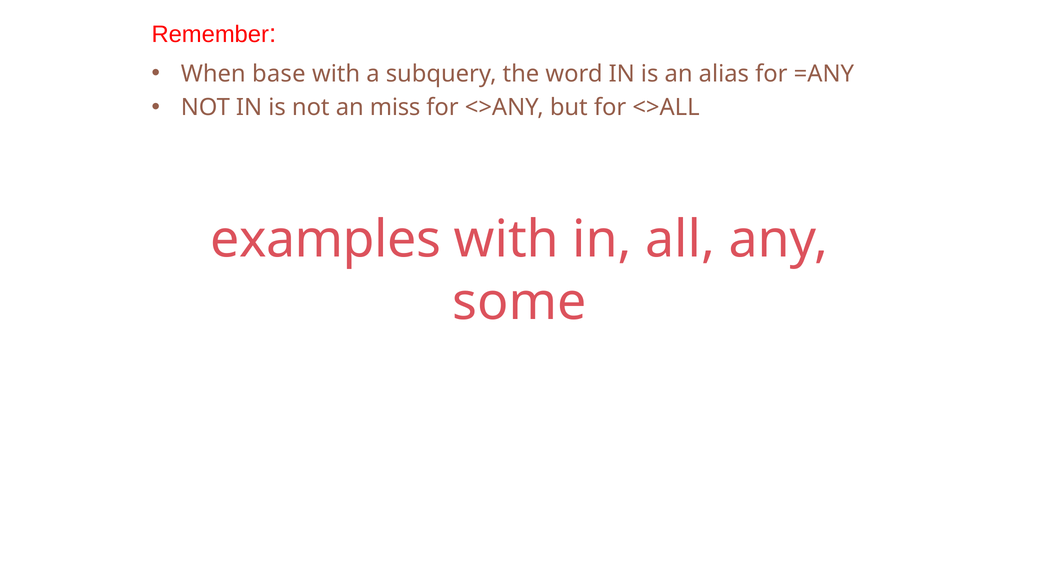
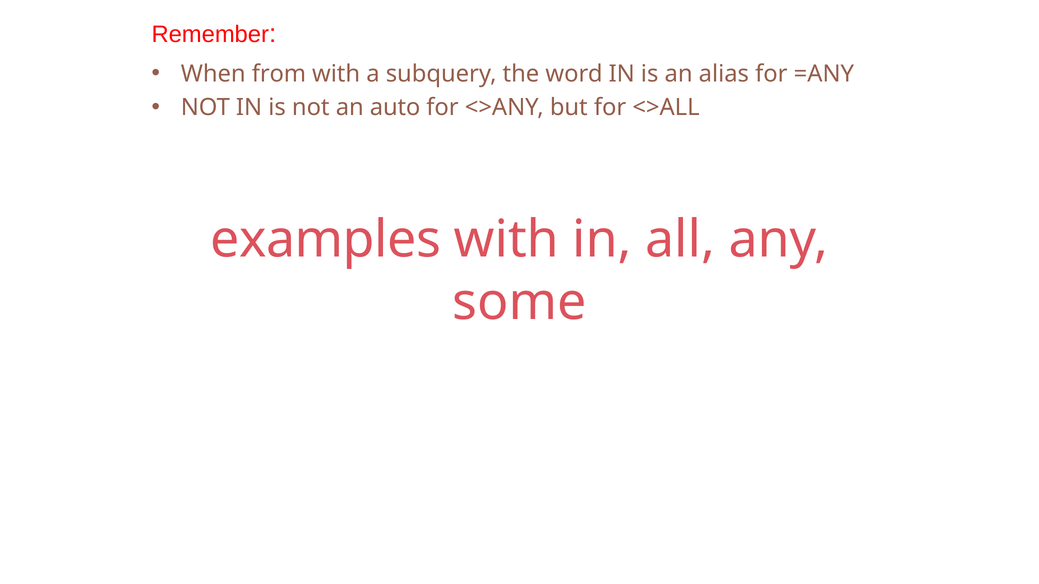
base: base -> from (279, 74)
miss: miss -> auto (395, 108)
